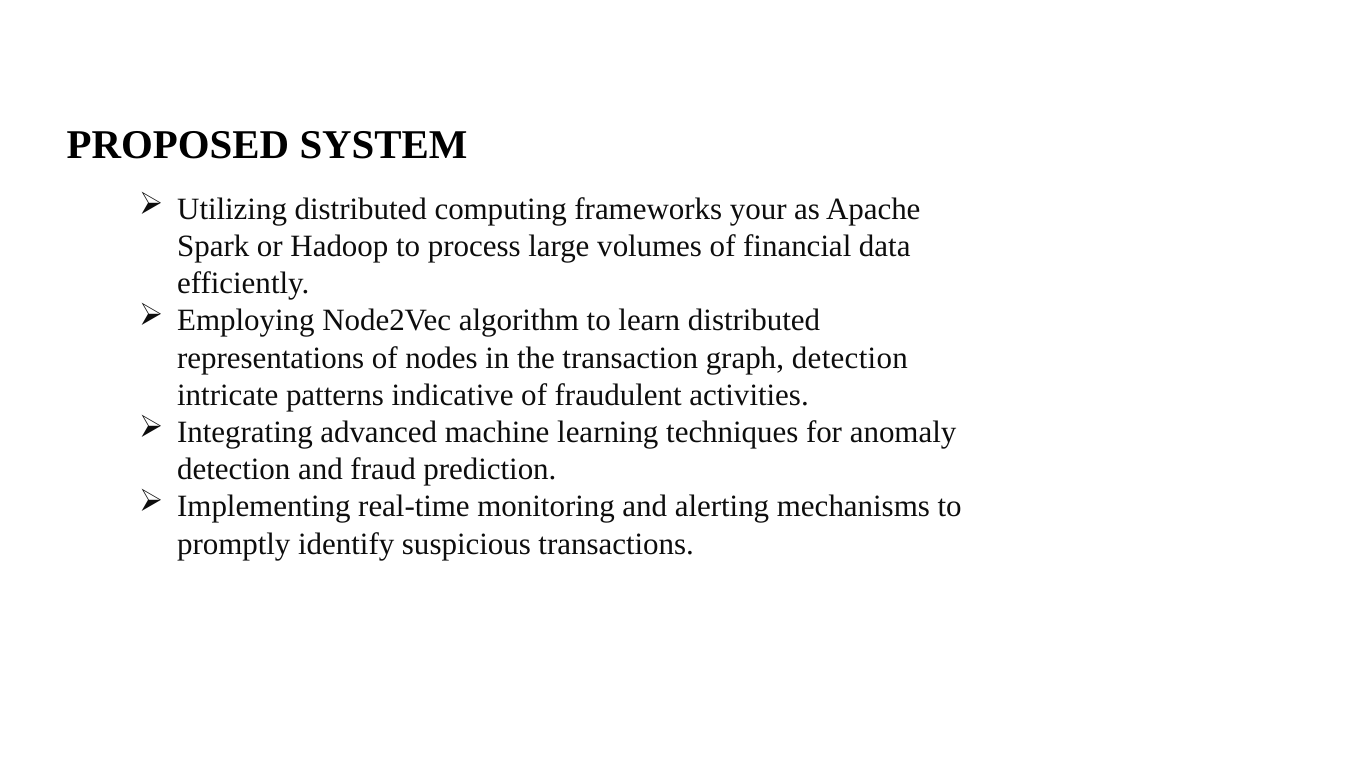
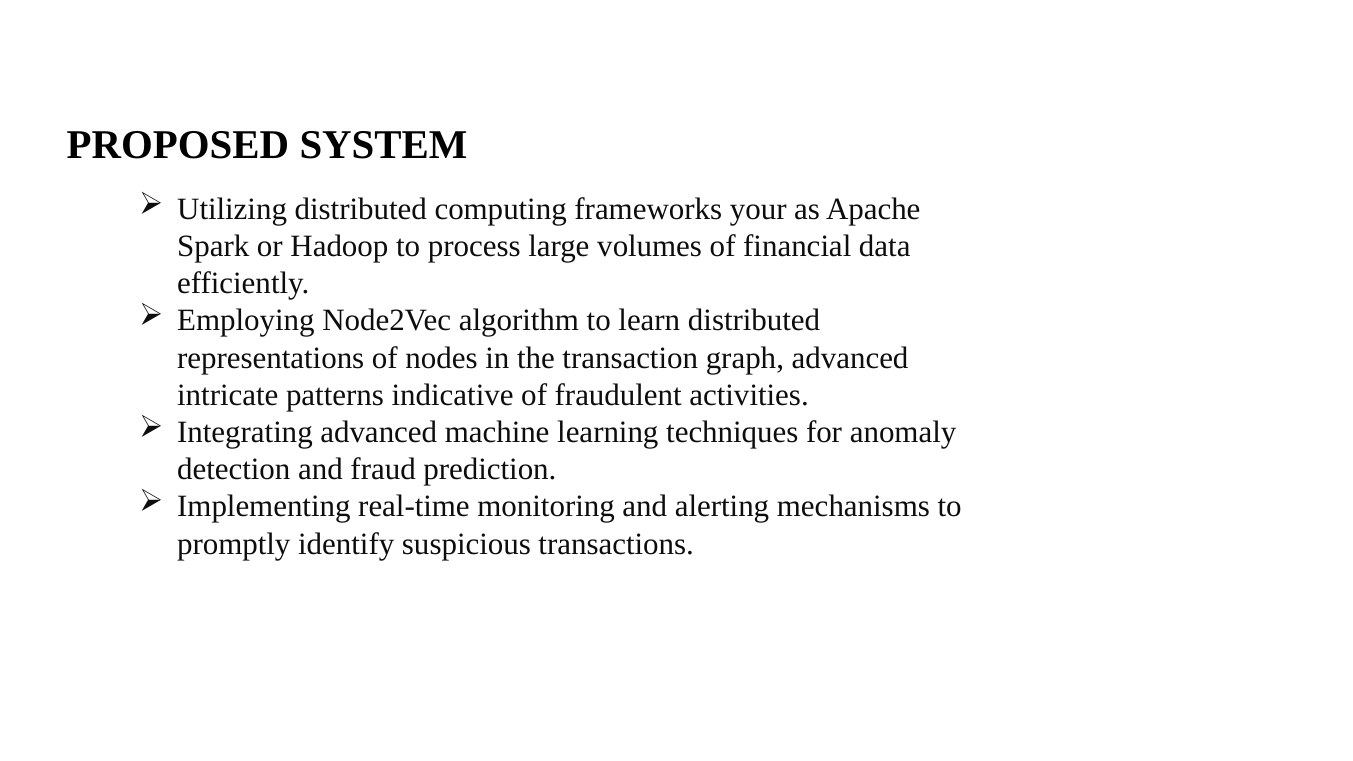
graph detection: detection -> advanced (850, 358)
